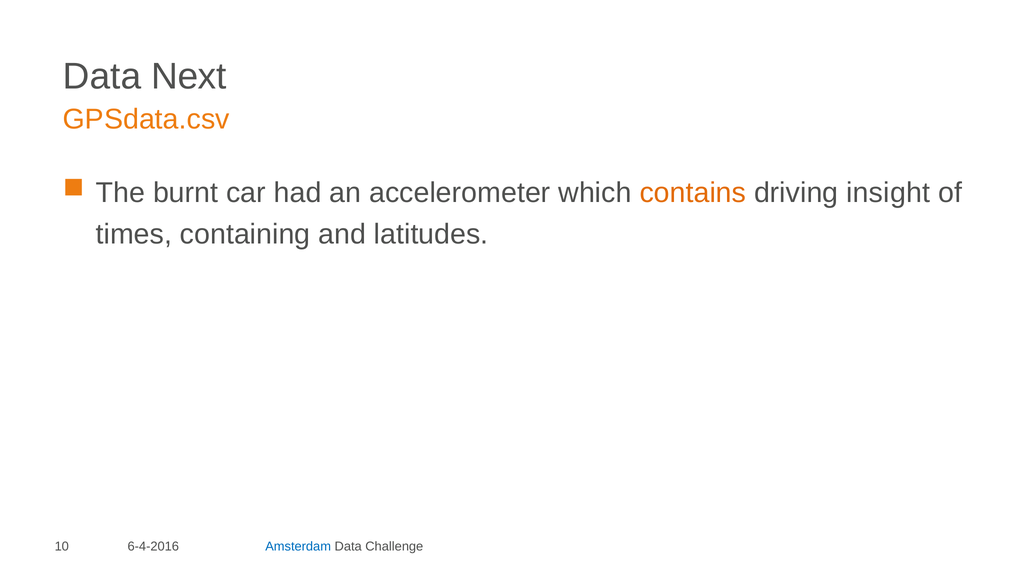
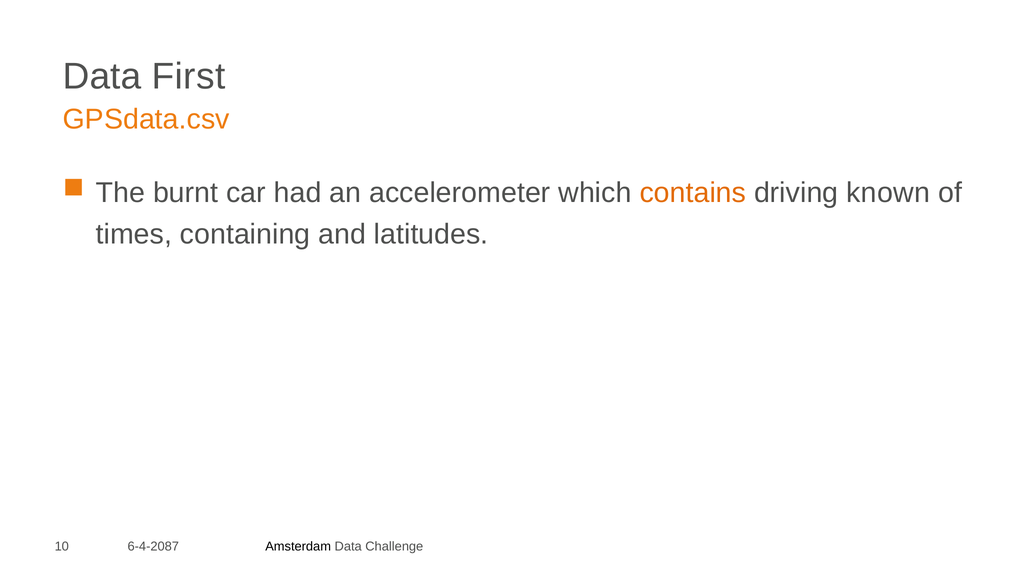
Next: Next -> First (189, 76)
insight: insight -> known (888, 193)
6-4-2016: 6-4-2016 -> 6-4-2087 (153, 546)
Amsterdam colour: blue -> black (298, 546)
